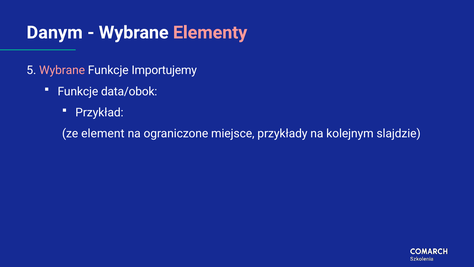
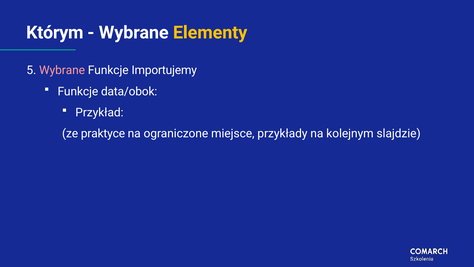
Danym: Danym -> Którym (55, 33)
Elementy colour: pink -> yellow (210, 33)
element: element -> praktyce (103, 133)
